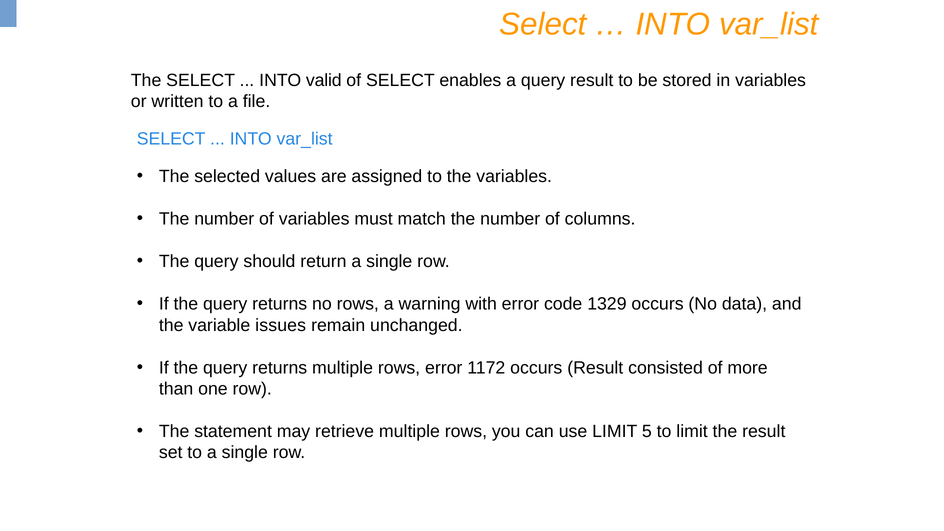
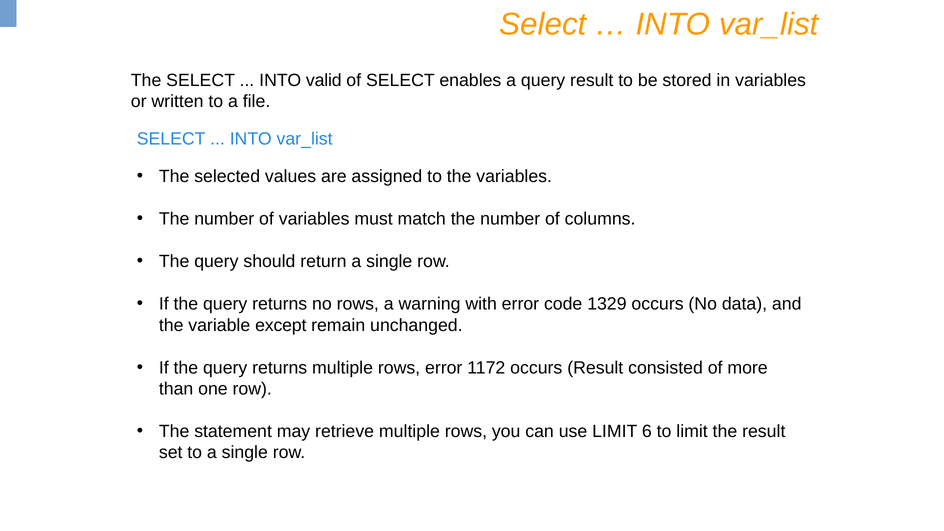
issues: issues -> except (281, 325)
5: 5 -> 6 (647, 431)
